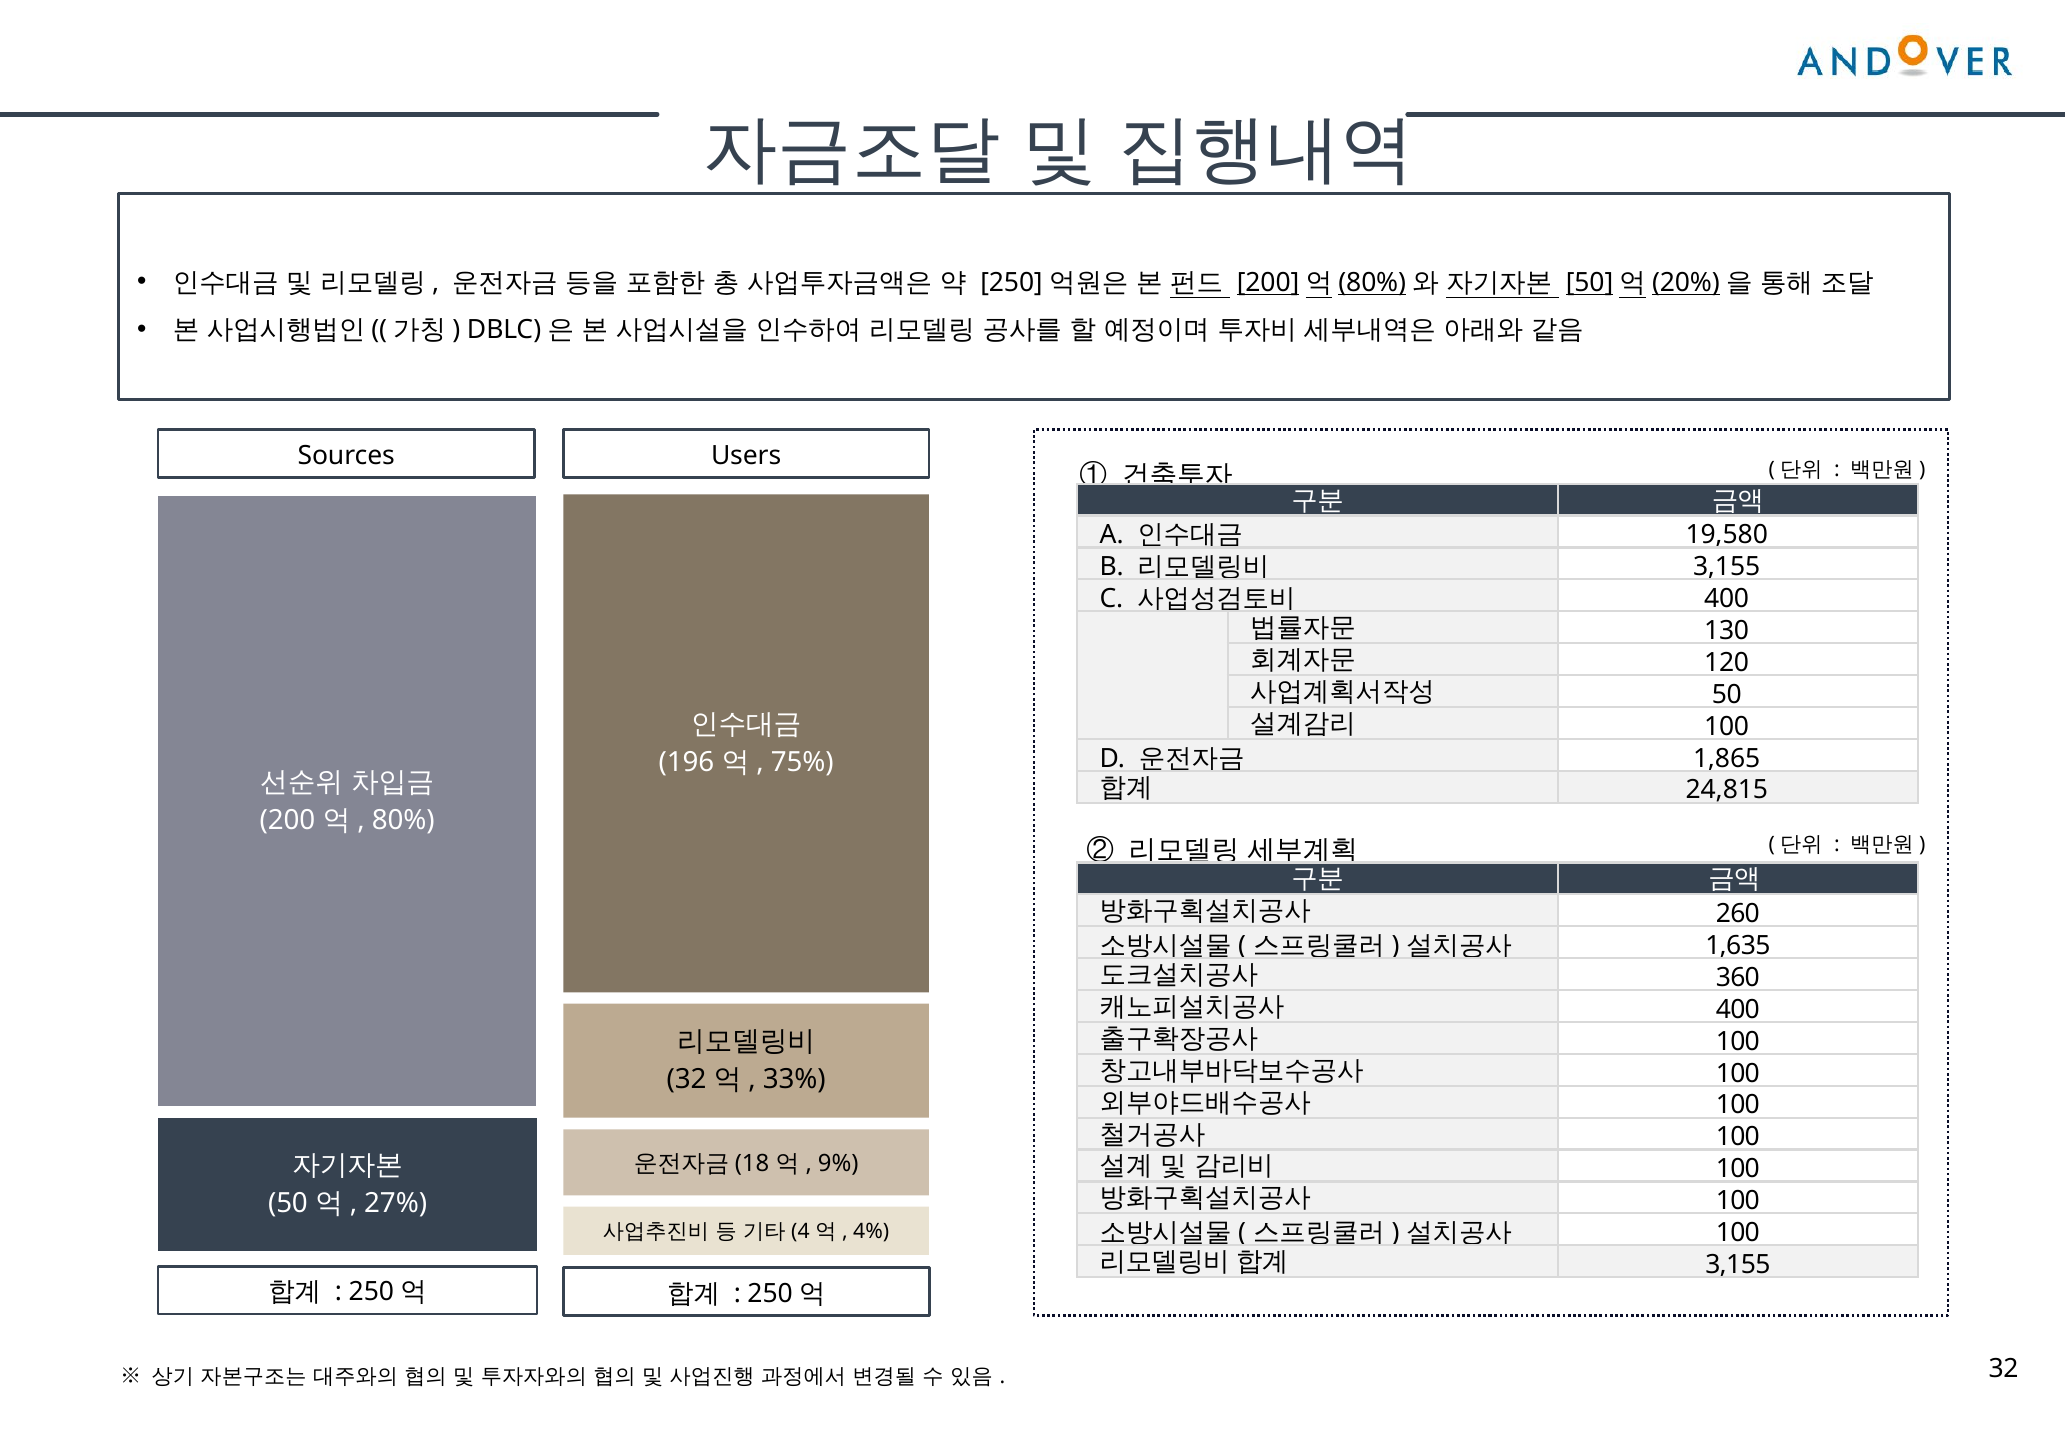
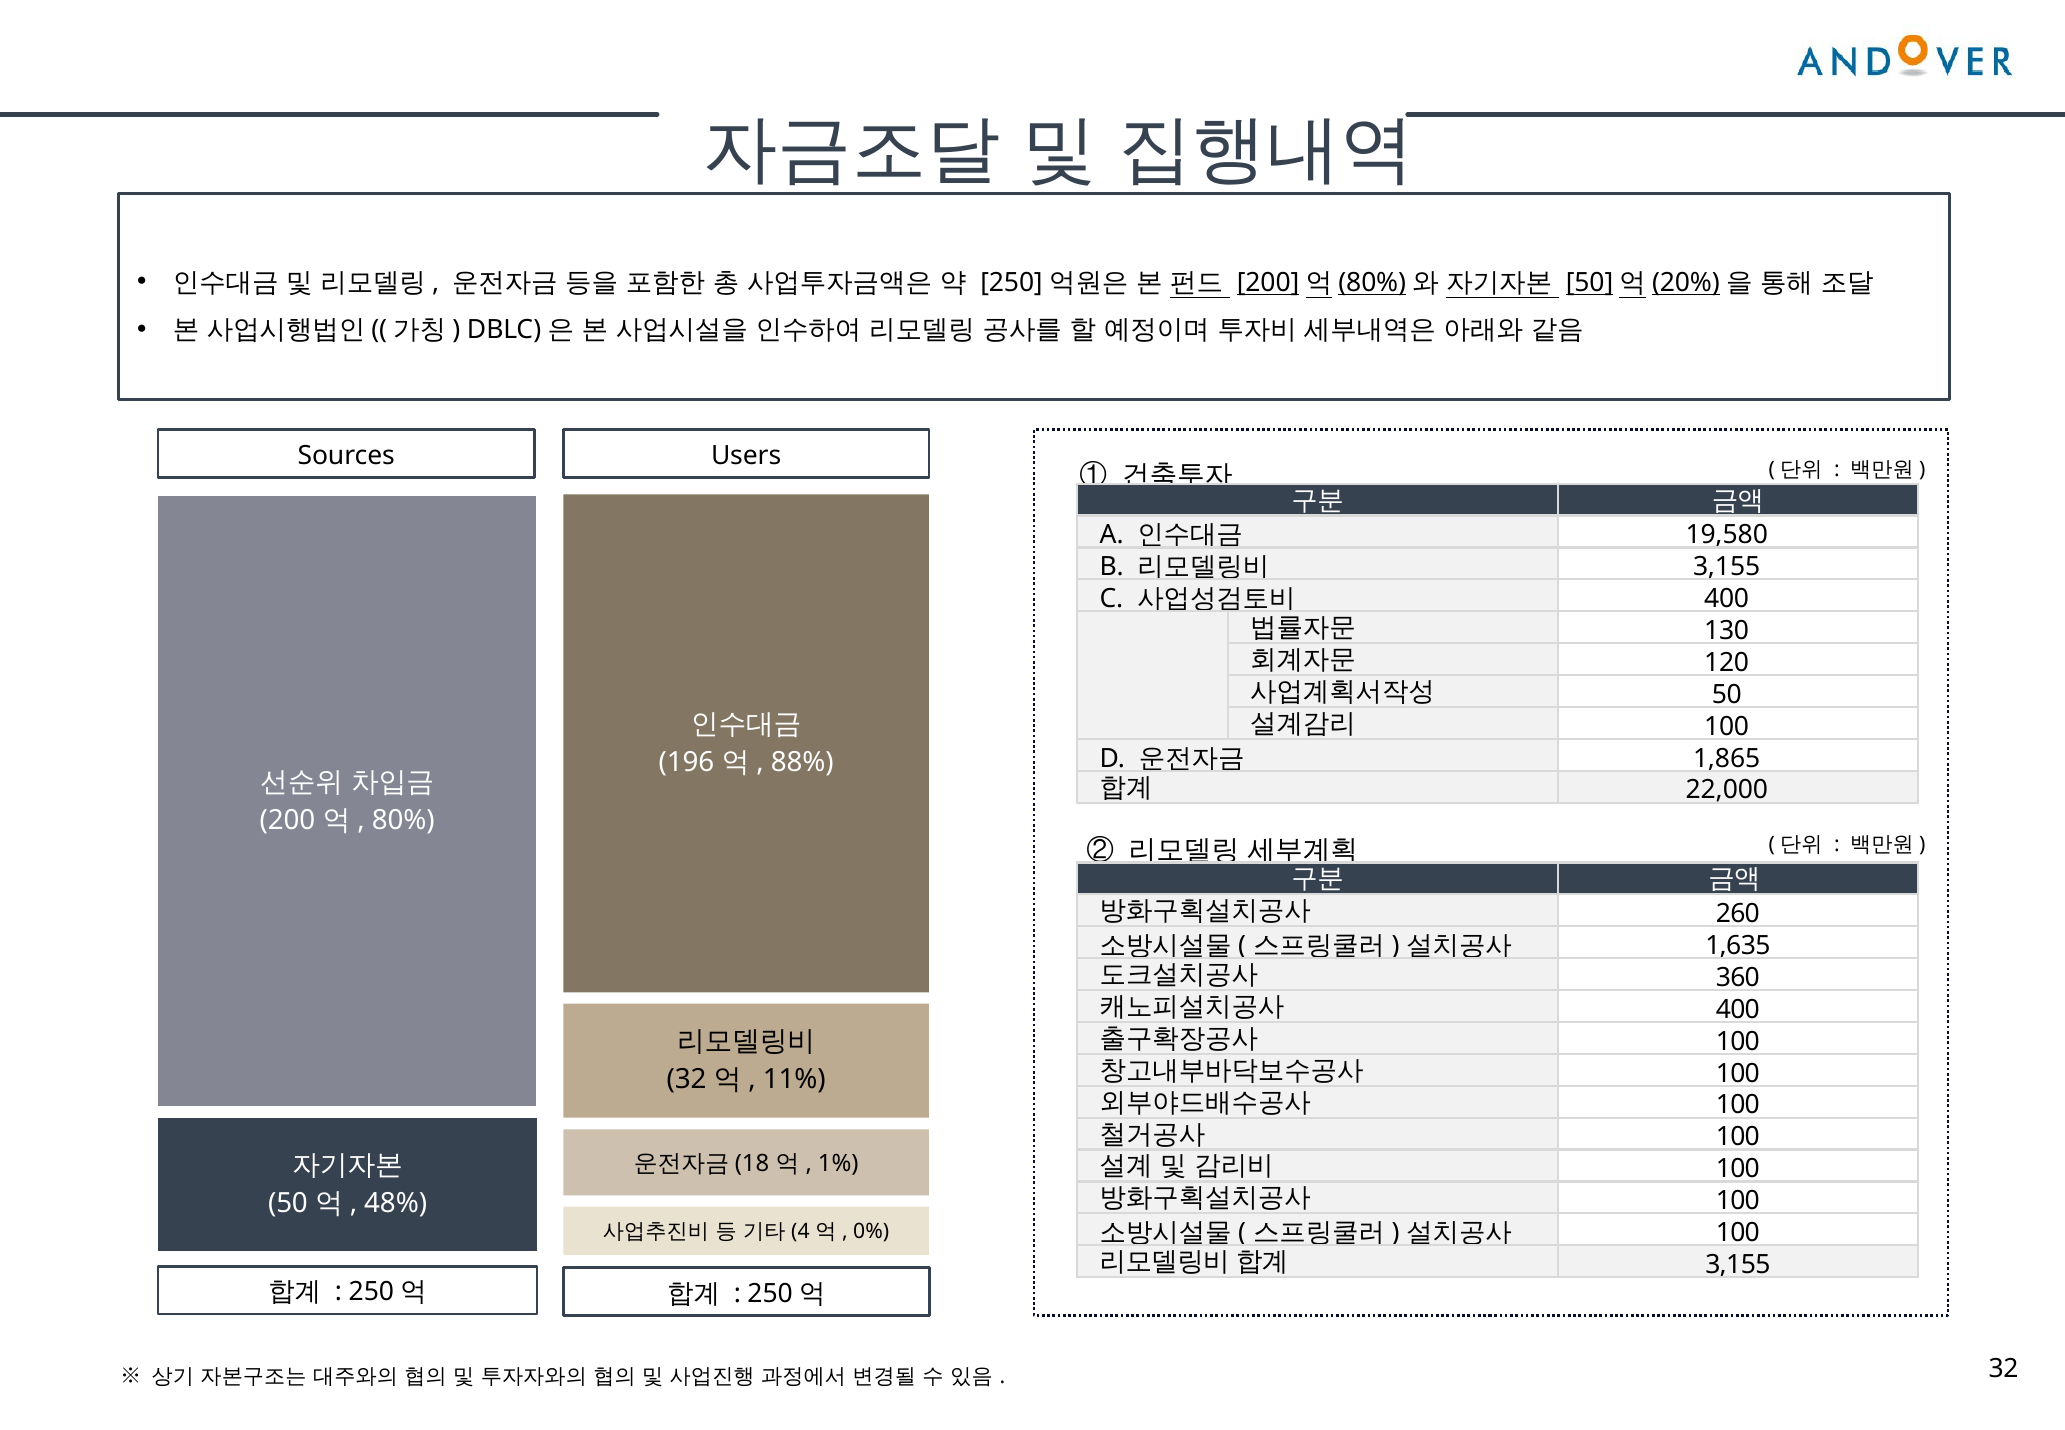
75%: 75% -> 88% (802, 762)
24,815: 24,815 -> 22,000 (1727, 790)
33%: 33% -> 11% (794, 1079)
9%: 9% -> 1% (838, 1163)
27%: 27% -> 48% (396, 1203)
4%: 4% -> 0% (871, 1232)
